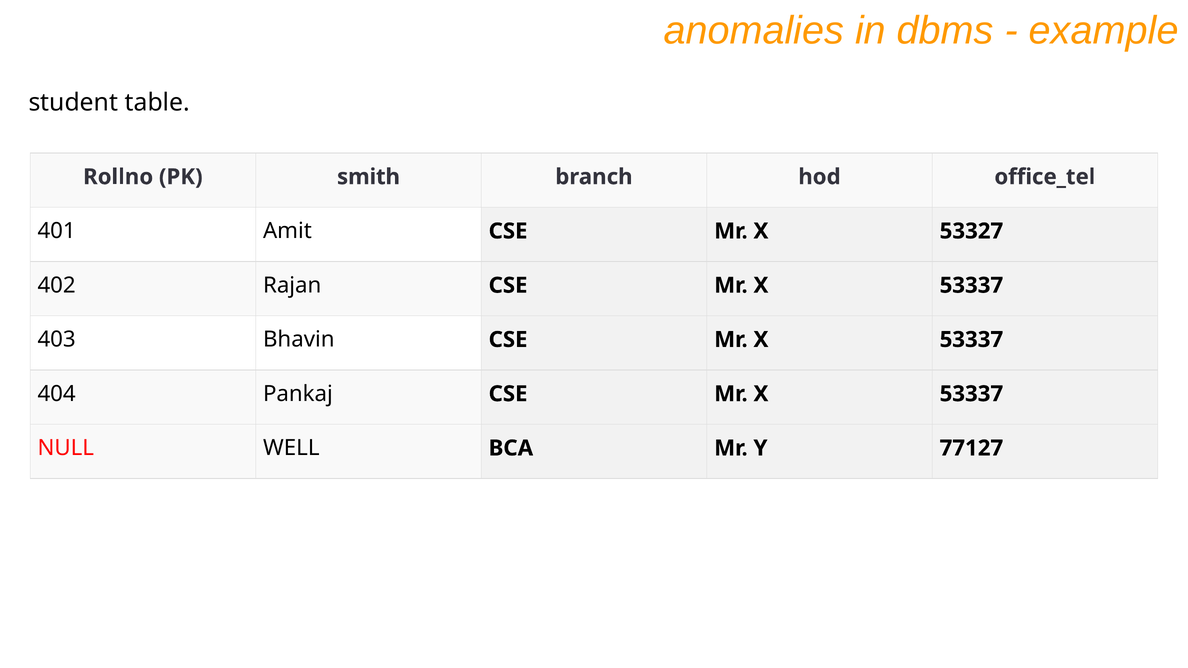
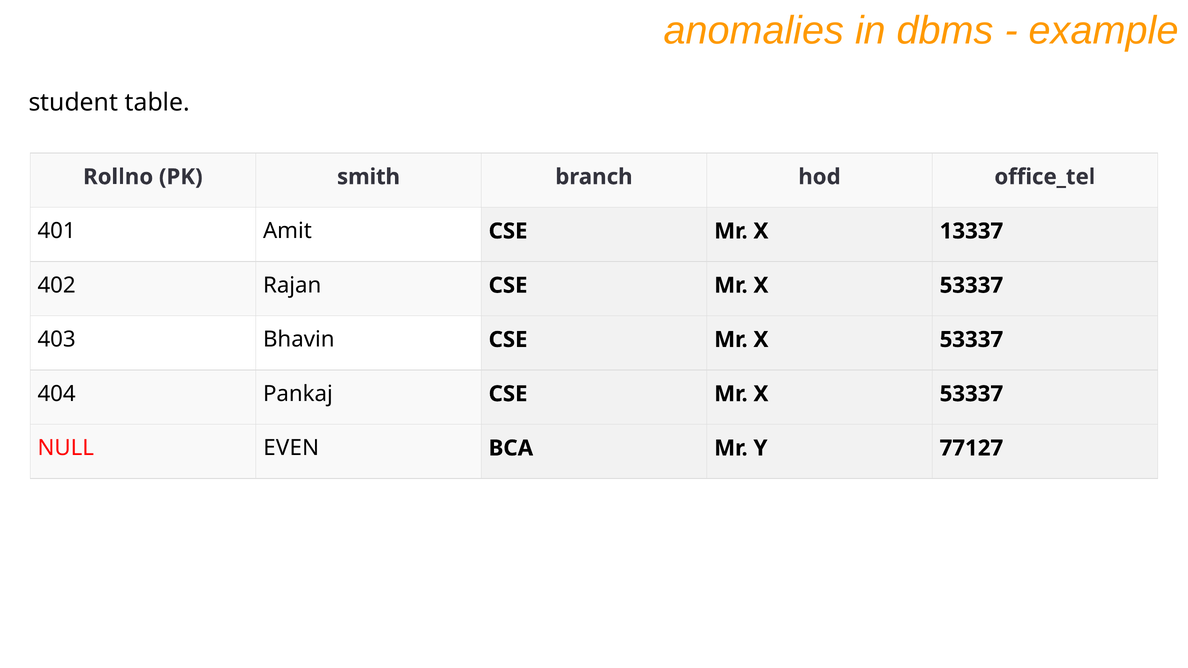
53327: 53327 -> 13337 (971, 231)
WELL: WELL -> EVEN (291, 448)
